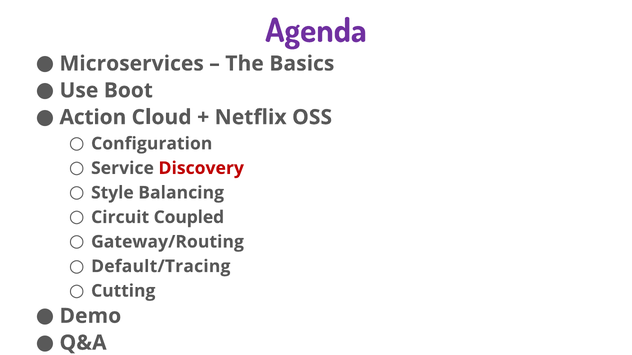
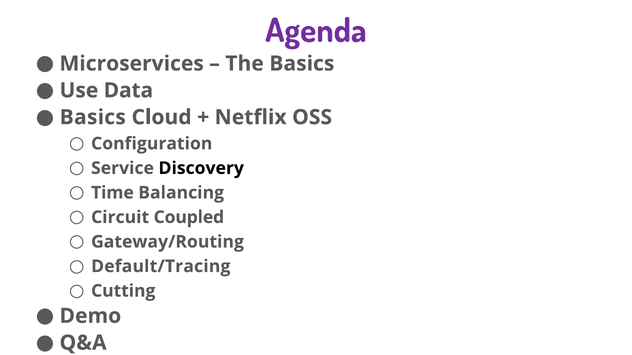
Boot: Boot -> Data (128, 91)
Action: Action -> Basics (93, 117)
Discovery colour: red -> black (201, 168)
Style: Style -> Time (112, 193)
